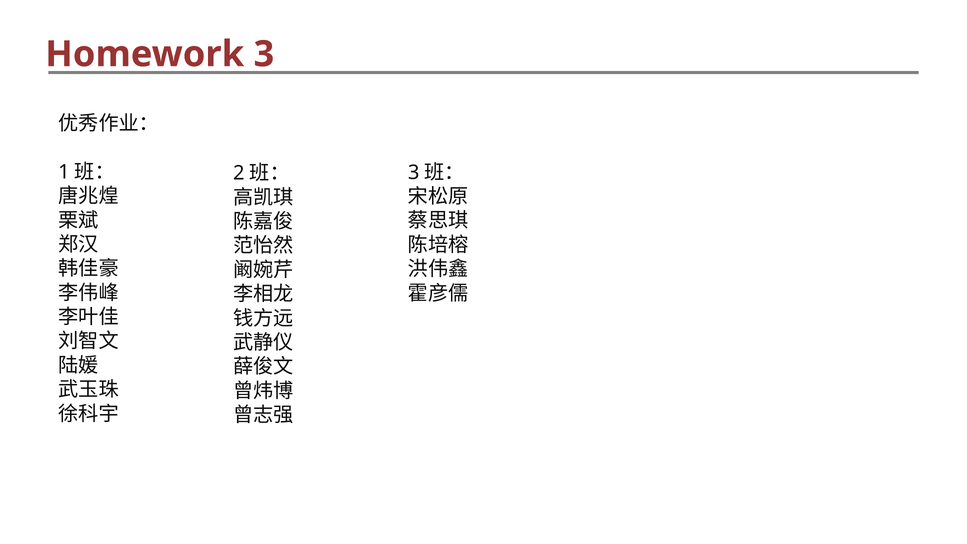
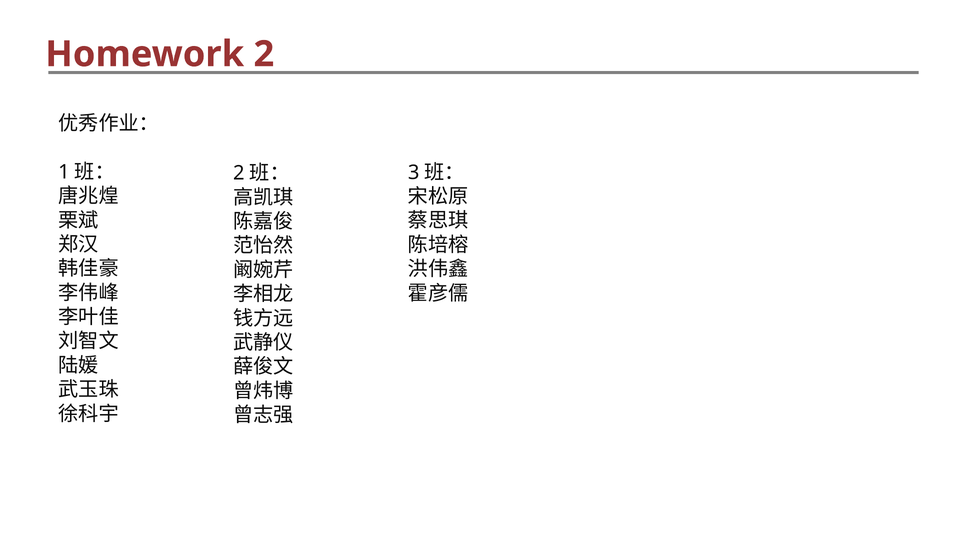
Homework 3: 3 -> 2 (264, 54)
